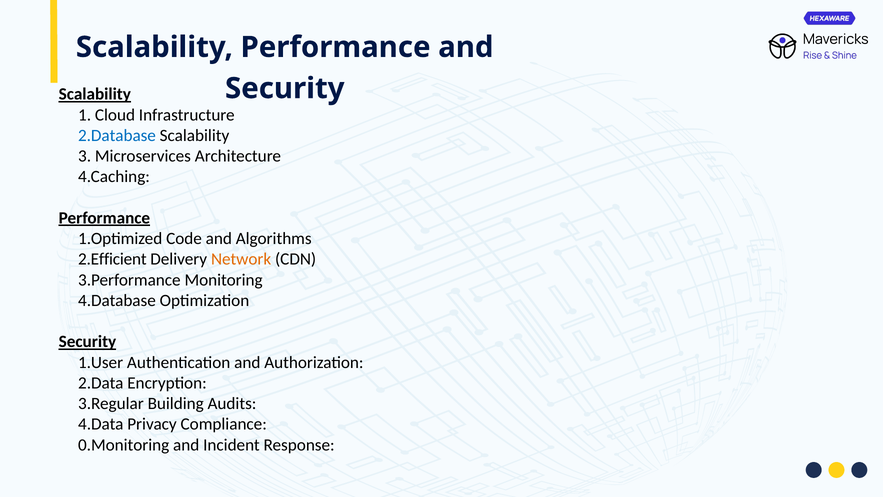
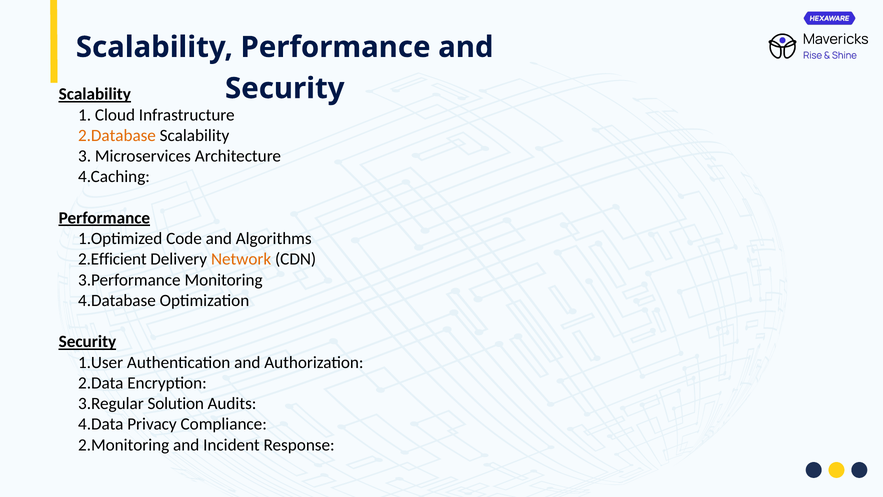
2.Database colour: blue -> orange (117, 135)
Building: Building -> Solution (176, 403)
0.Monitoring: 0.Monitoring -> 2.Monitoring (124, 445)
